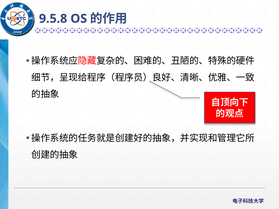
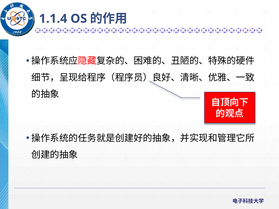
9.5.8: 9.5.8 -> 1.1.4 (53, 19)
